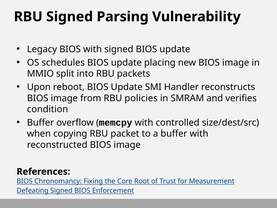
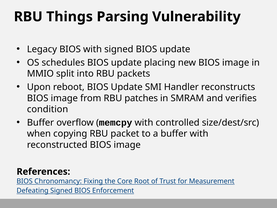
RBU Signed: Signed -> Things (70, 17)
policies: policies -> patches (141, 98)
